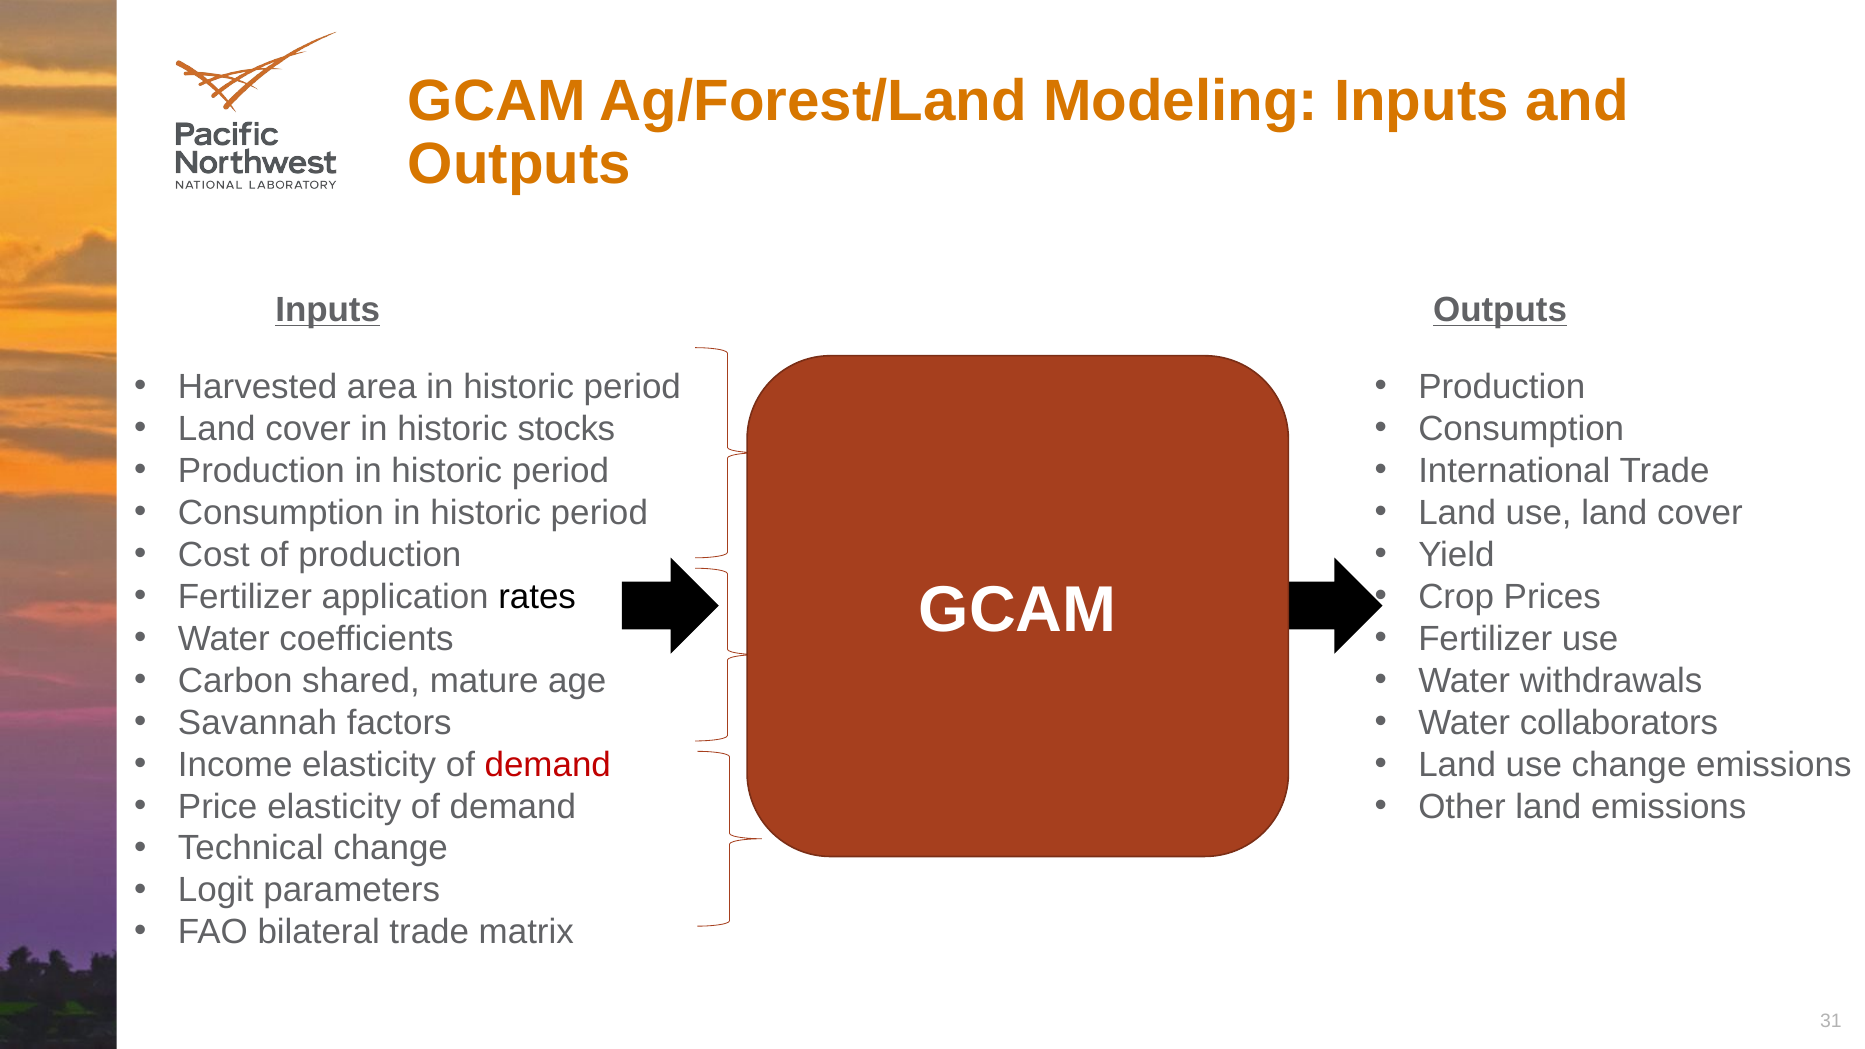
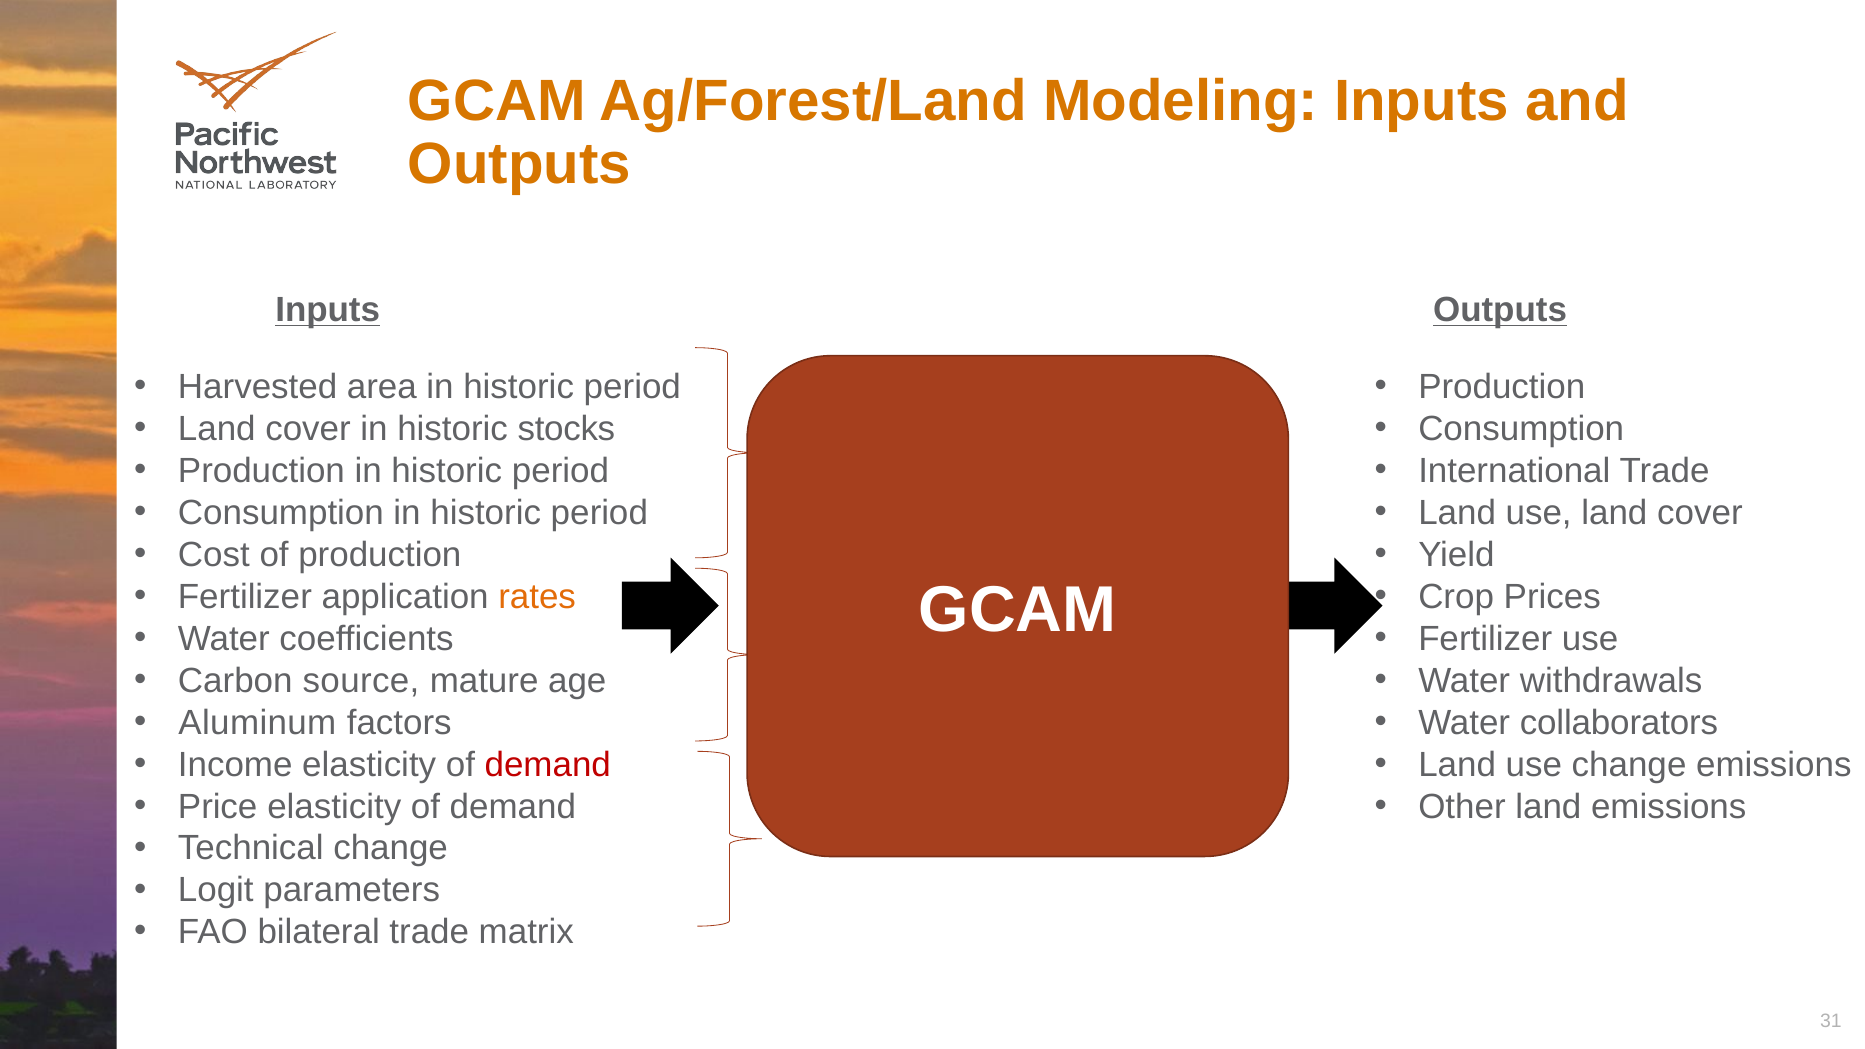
rates colour: black -> orange (537, 597)
shared: shared -> source (361, 681)
Savannah: Savannah -> Aluminum (257, 723)
